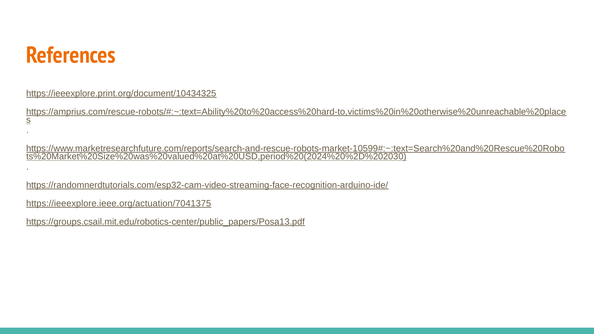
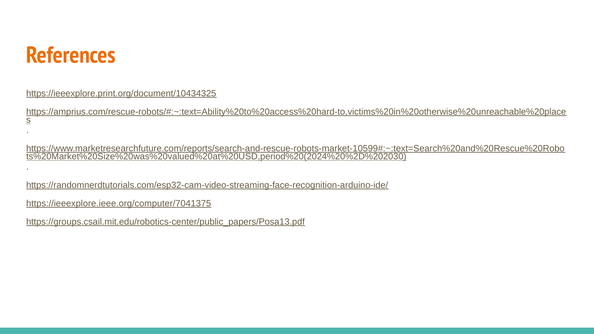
https://ieeexplore.ieee.org/actuation/7041375: https://ieeexplore.ieee.org/actuation/7041375 -> https://ieeexplore.ieee.org/computer/7041375 (119, 203)
